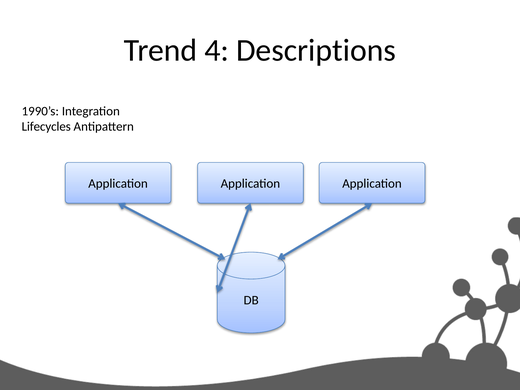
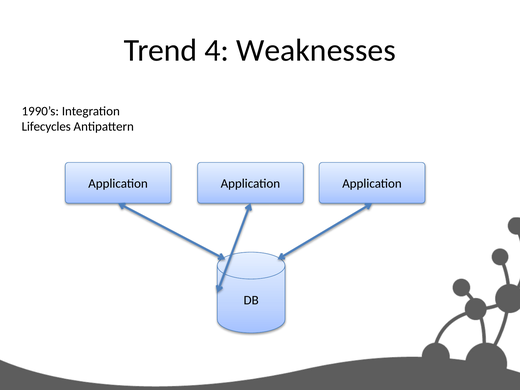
Descriptions: Descriptions -> Weaknesses (316, 50)
